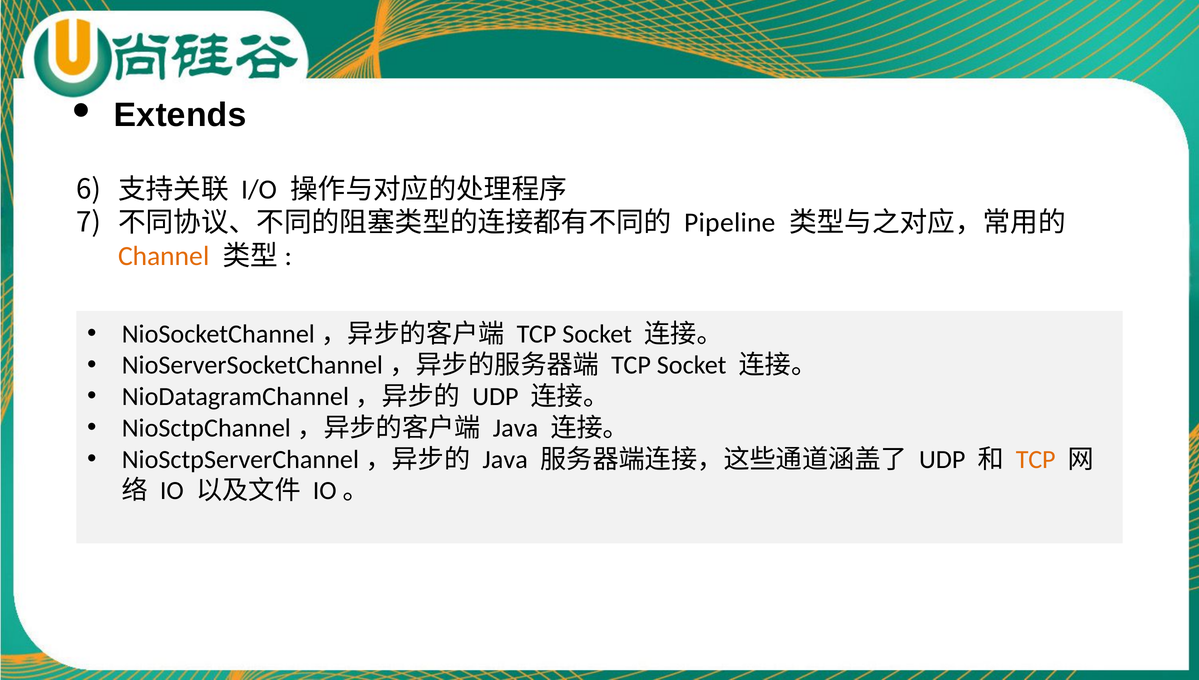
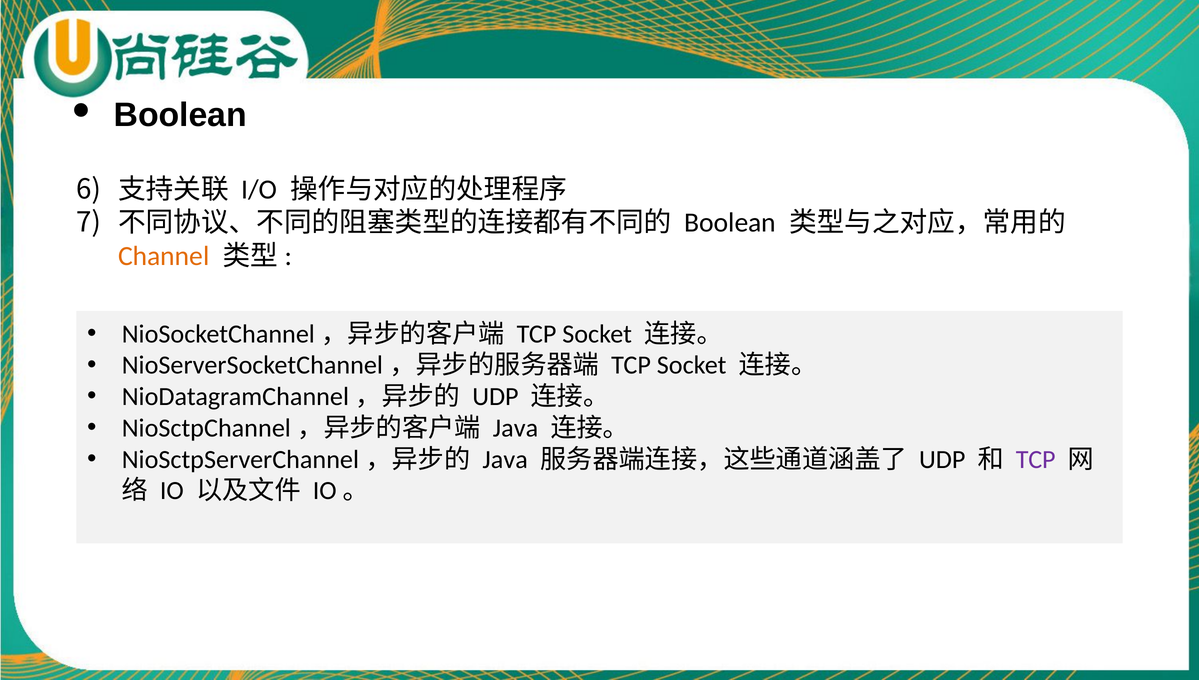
Extends: Extends -> Boolean (180, 115)
Pipeline: Pipeline -> Boolean (730, 223)
TCP colour: orange -> purple (1036, 460)
